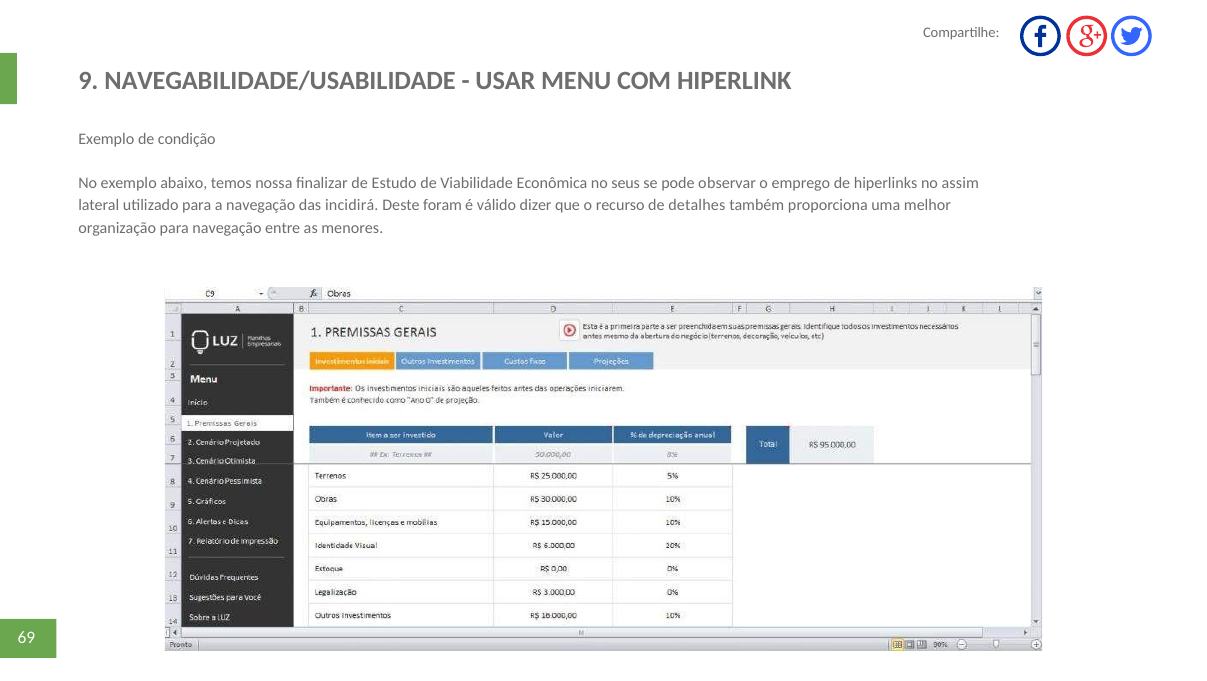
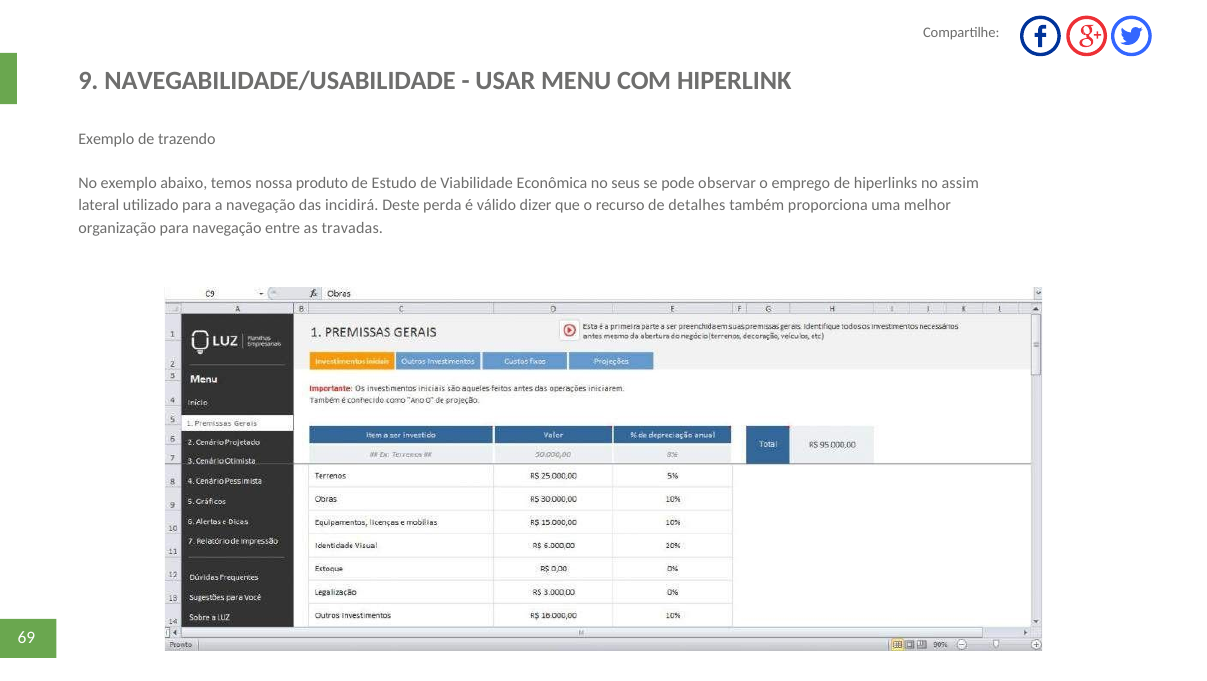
condição: condição -> trazendo (187, 139)
ﬁnalizar: ﬁnalizar -> produto (322, 183)
foram: foram -> perda (442, 205)
menores: menores -> travadas (352, 228)
